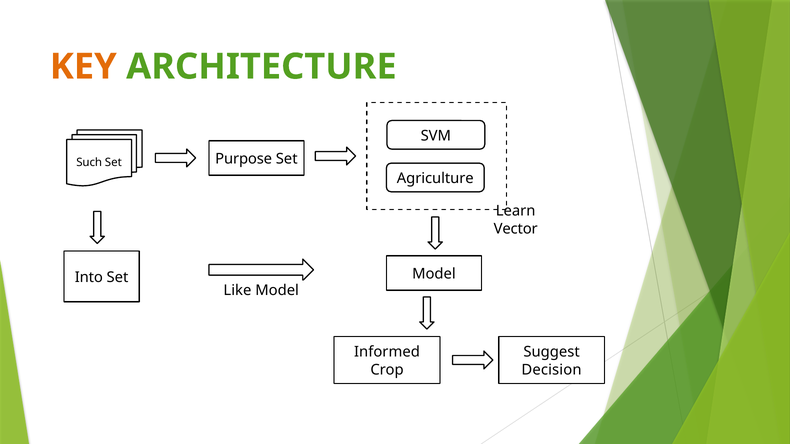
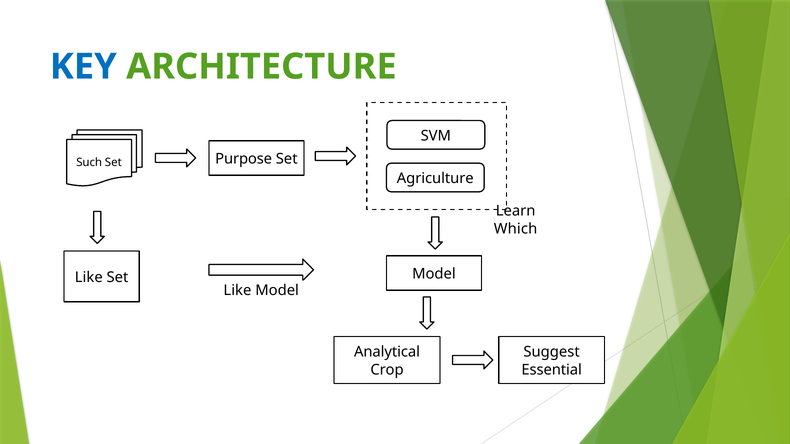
KEY colour: orange -> blue (83, 67)
Vector: Vector -> Which (516, 229)
Into: Into -> Like (89, 278)
Informed: Informed -> Analytical (387, 352)
Decision: Decision -> Essential (552, 370)
